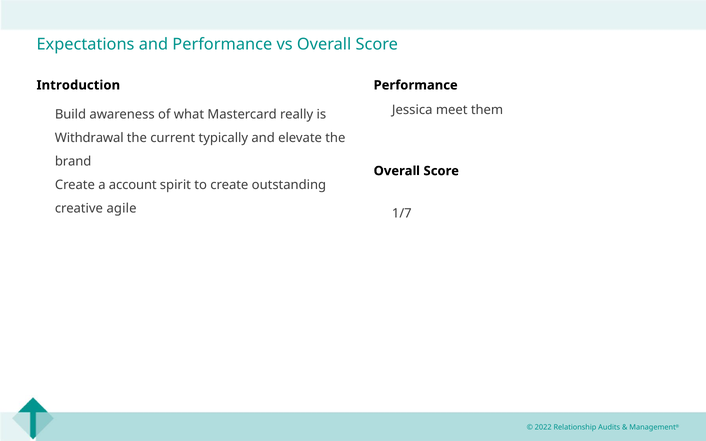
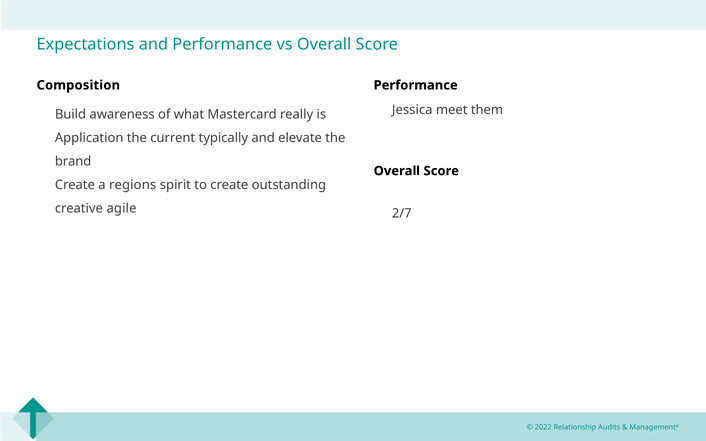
Introduction: Introduction -> Composition (78, 85)
Withdrawal: Withdrawal -> Application (89, 138)
account: account -> regions (133, 185)
1/7: 1/7 -> 2/7 (402, 213)
